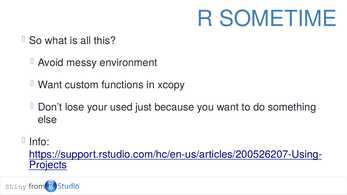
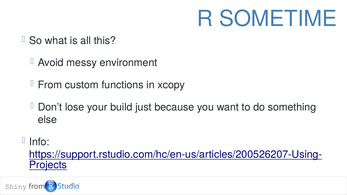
Want: Want -> From (50, 85)
used: used -> build (121, 107)
